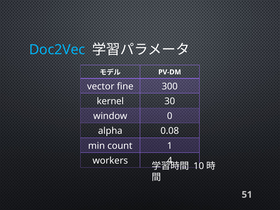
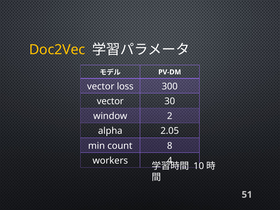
Doc2Vec colour: light blue -> yellow (57, 50)
fine: fine -> loss (125, 86)
kernel: kernel -> vector (110, 101)
0: 0 -> 2 (170, 116)
0.08: 0.08 -> 2.05 (170, 131)
1: 1 -> 8 (170, 146)
